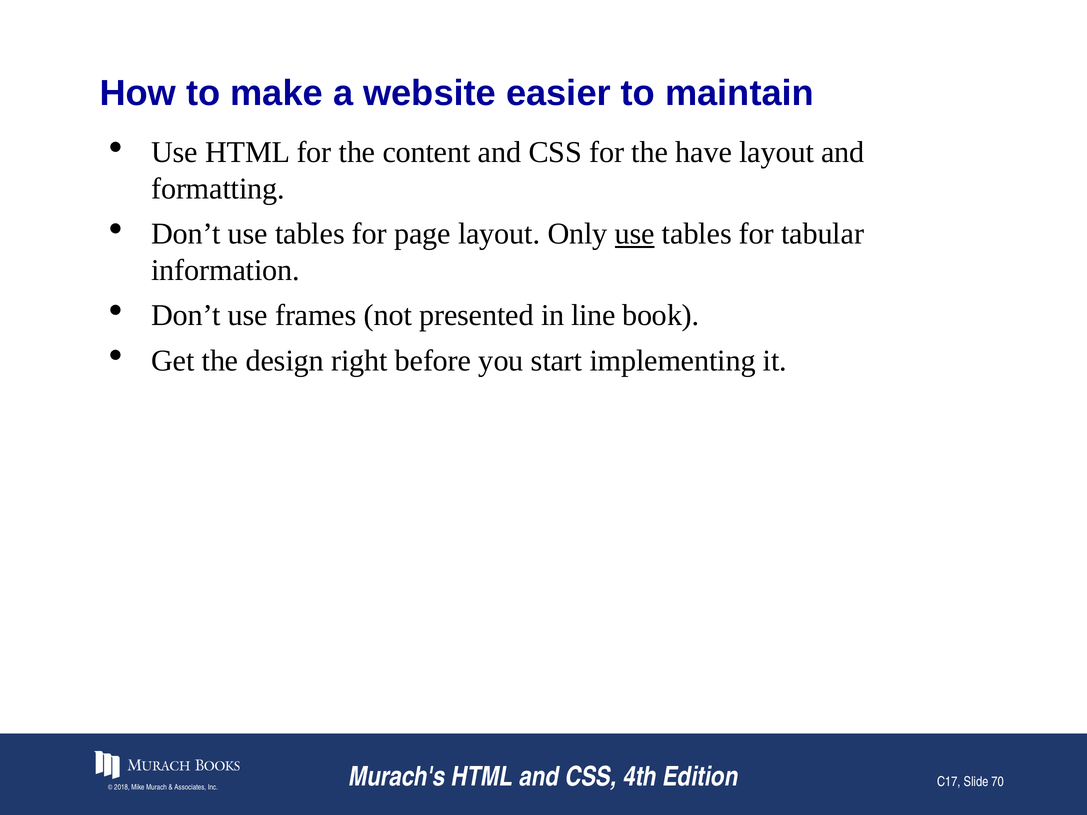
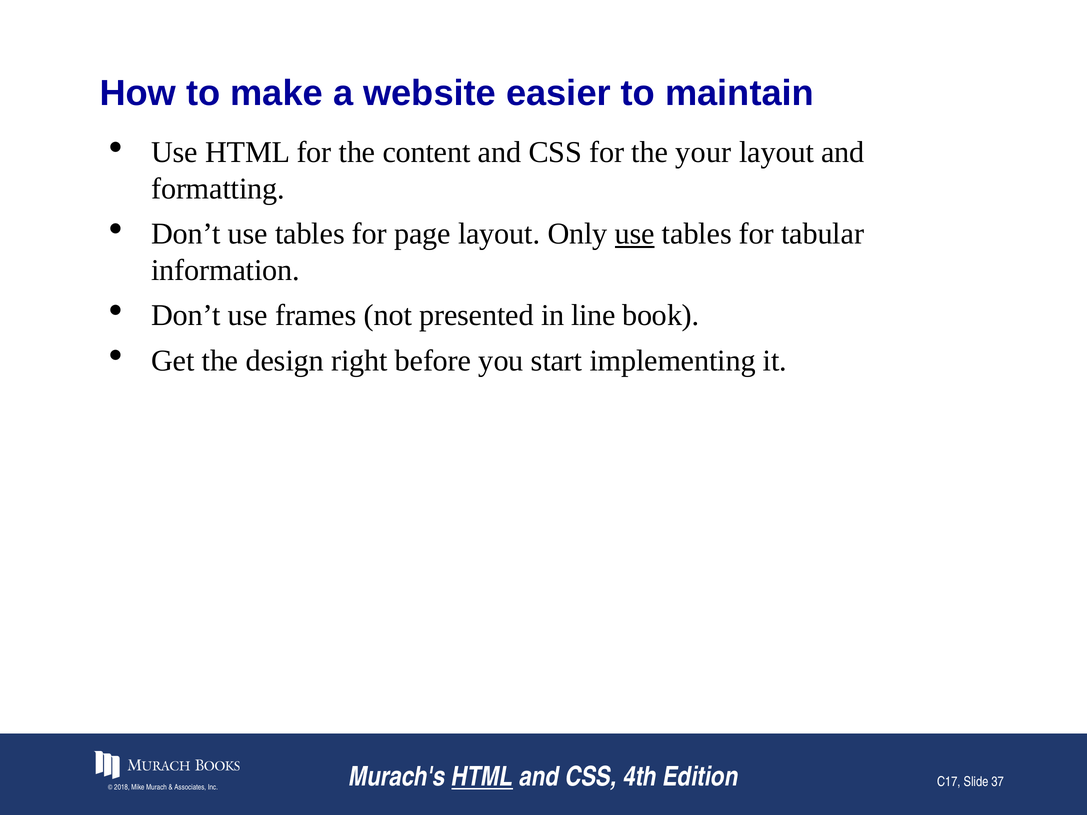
have: have -> your (703, 152)
HTML underline: none -> present (482, 777)
70: 70 -> 37 (998, 782)
